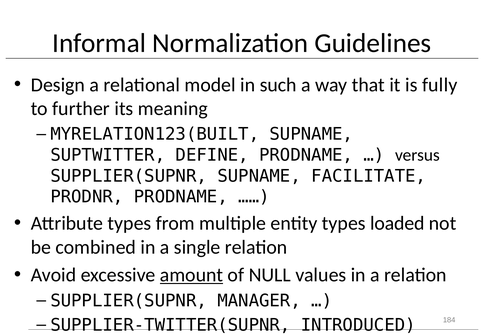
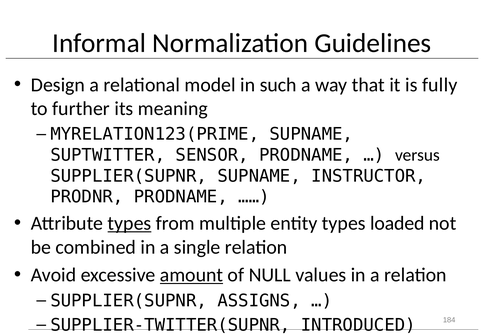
MYRELATION123(BUILT: MYRELATION123(BUILT -> MYRELATION123(PRIME (155, 134)
DEFINE: DEFINE -> SENSOR (212, 155)
FACILITATE: FACILITATE -> INSTRUCTOR (369, 176)
types underline: none -> present (129, 223)
MANAGER: MANAGER -> ASSIGNS (259, 301)
